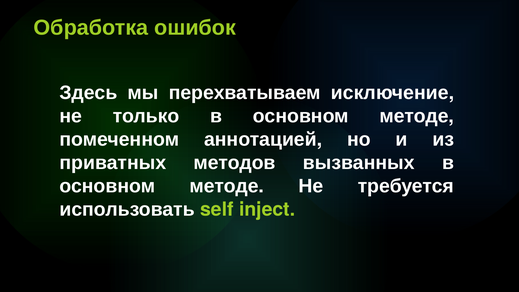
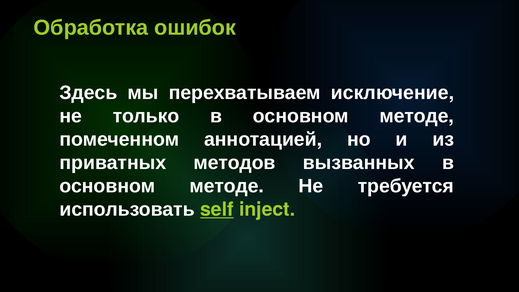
self underline: none -> present (217, 209)
